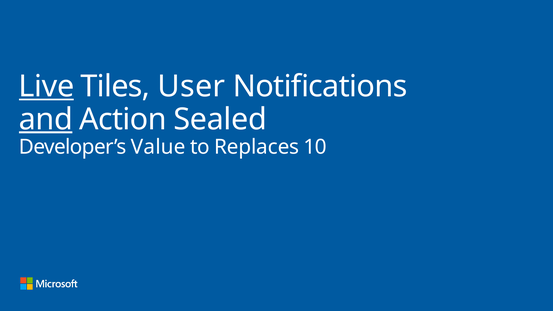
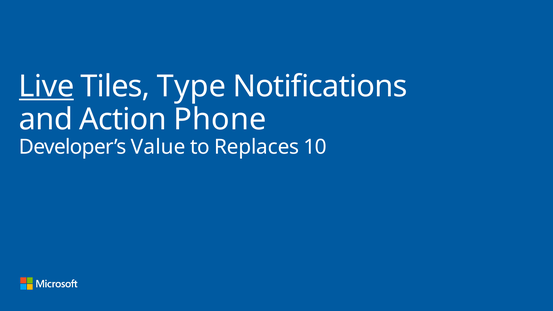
User: User -> Type (191, 86)
and underline: present -> none (46, 119)
Sealed: Sealed -> Phone (220, 119)
